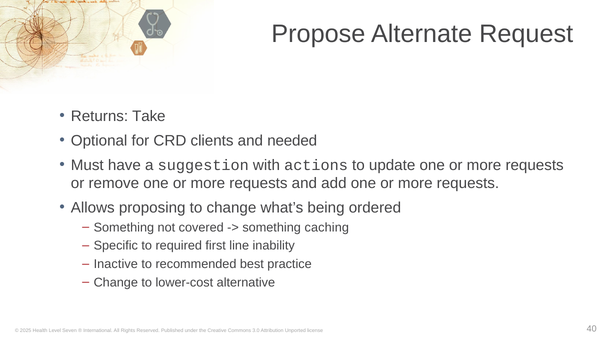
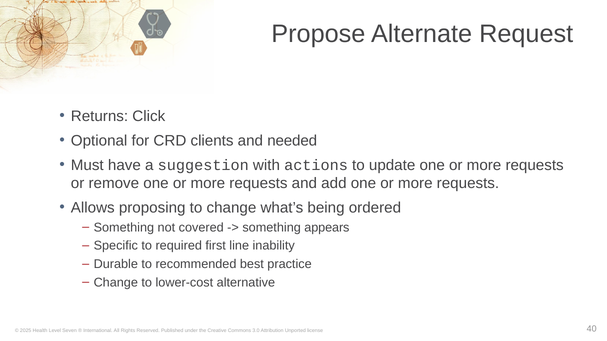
Take: Take -> Click (149, 116)
caching: caching -> appears (327, 228)
Inactive: Inactive -> Durable (116, 264)
